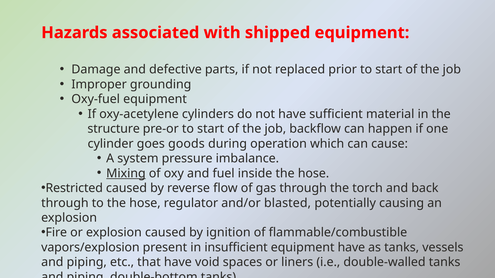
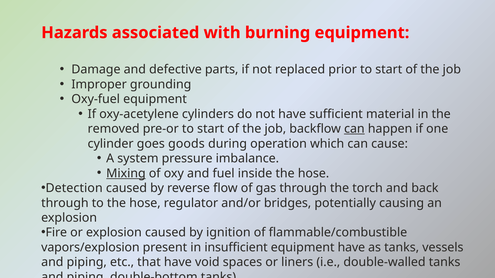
shipped: shipped -> burning (278, 33)
structure: structure -> removed (114, 129)
can underline: none -> present (354, 129)
Restricted: Restricted -> Detection (74, 188)
blasted: blasted -> bridges (288, 203)
